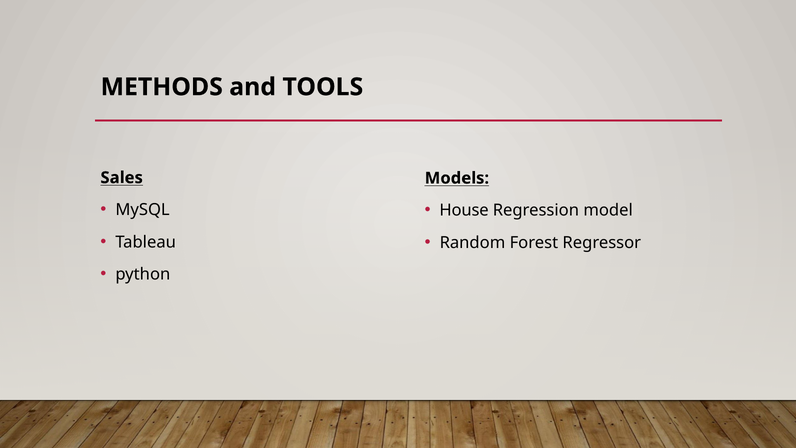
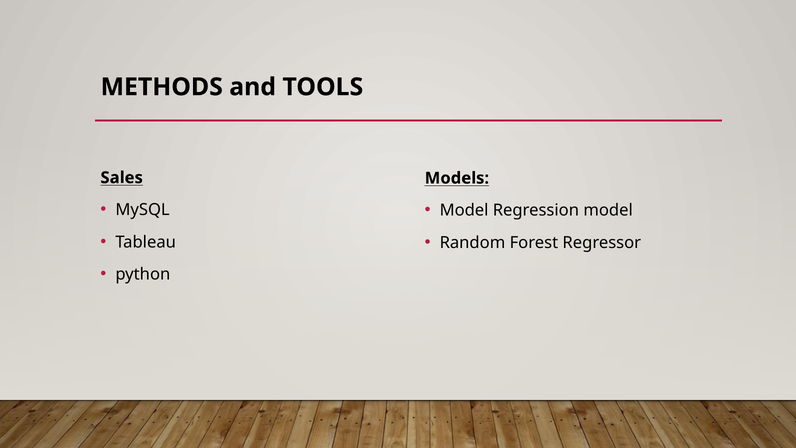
House: House -> Model (464, 210)
